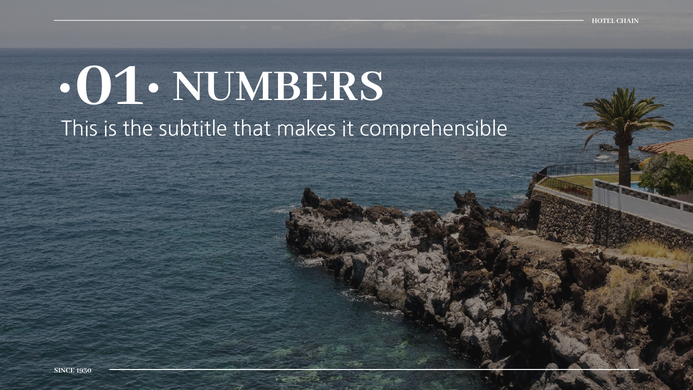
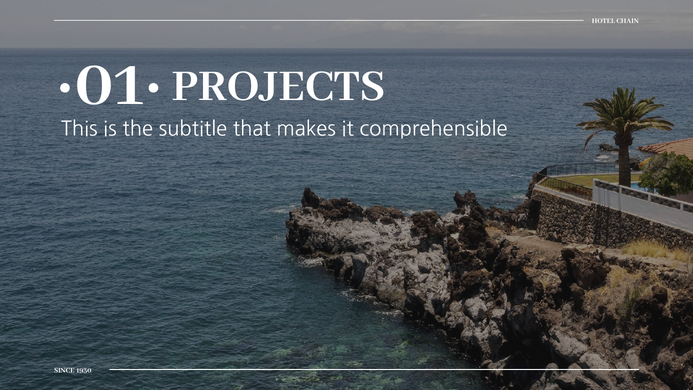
NUMBERS: NUMBERS -> PROJECTS (279, 85)
